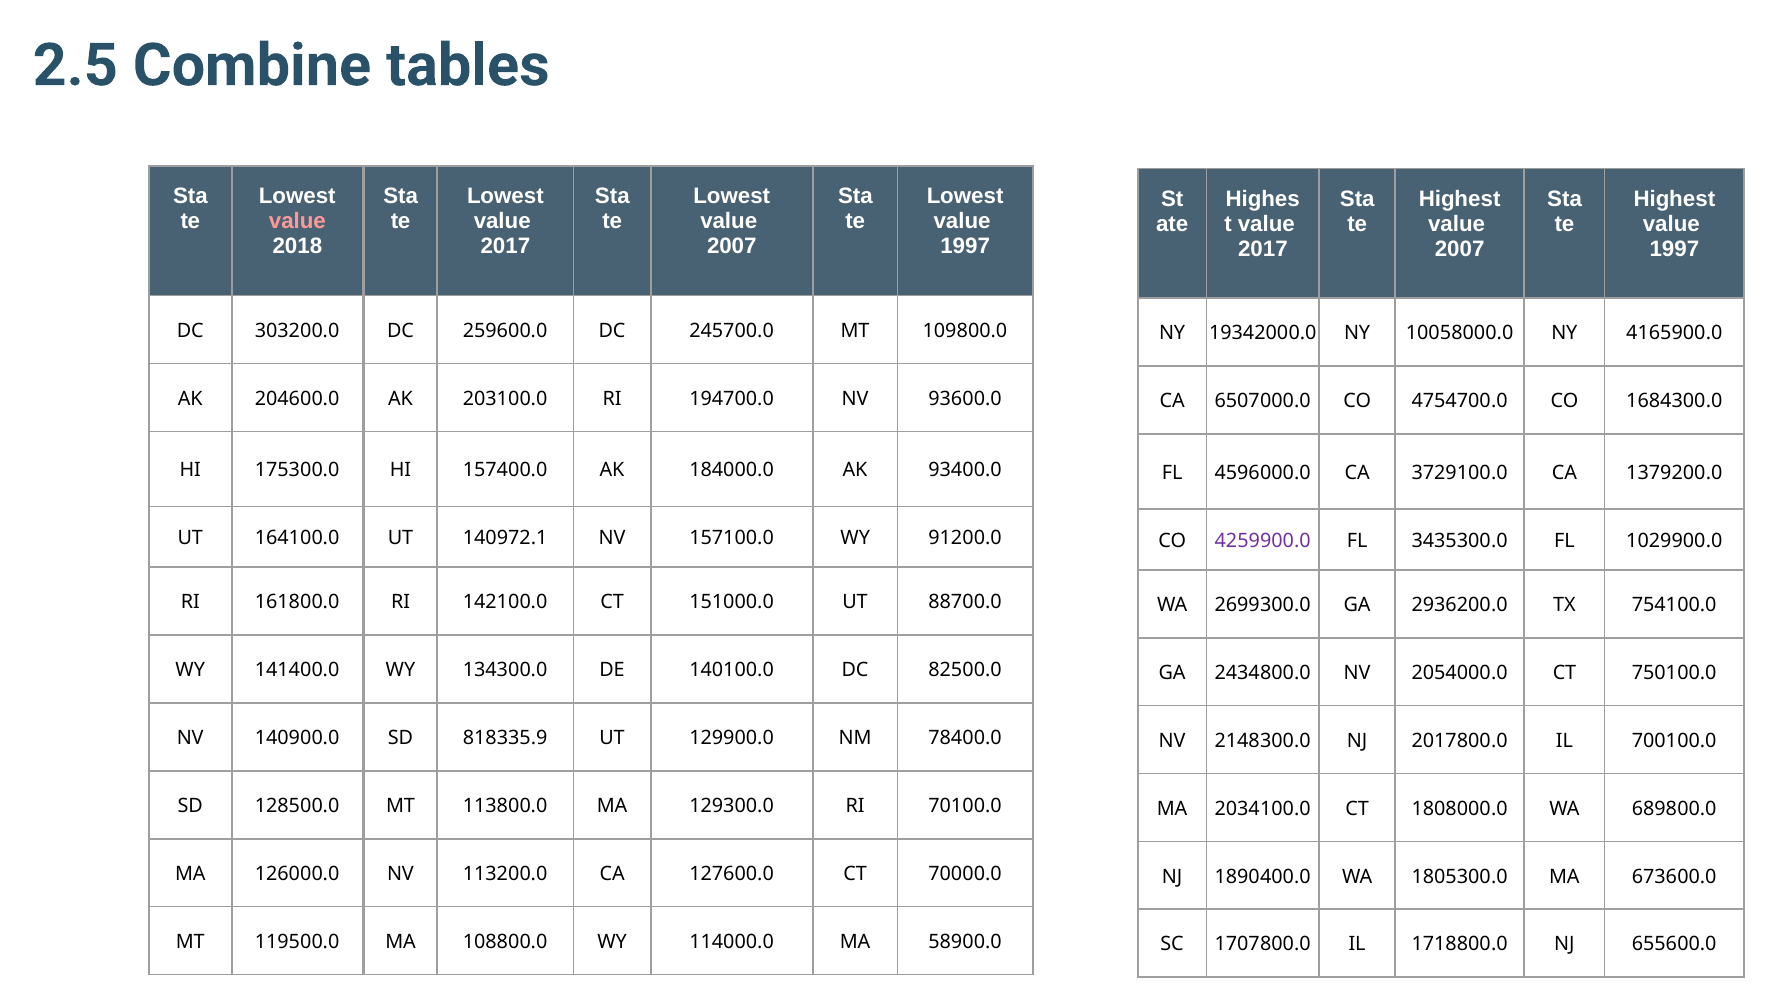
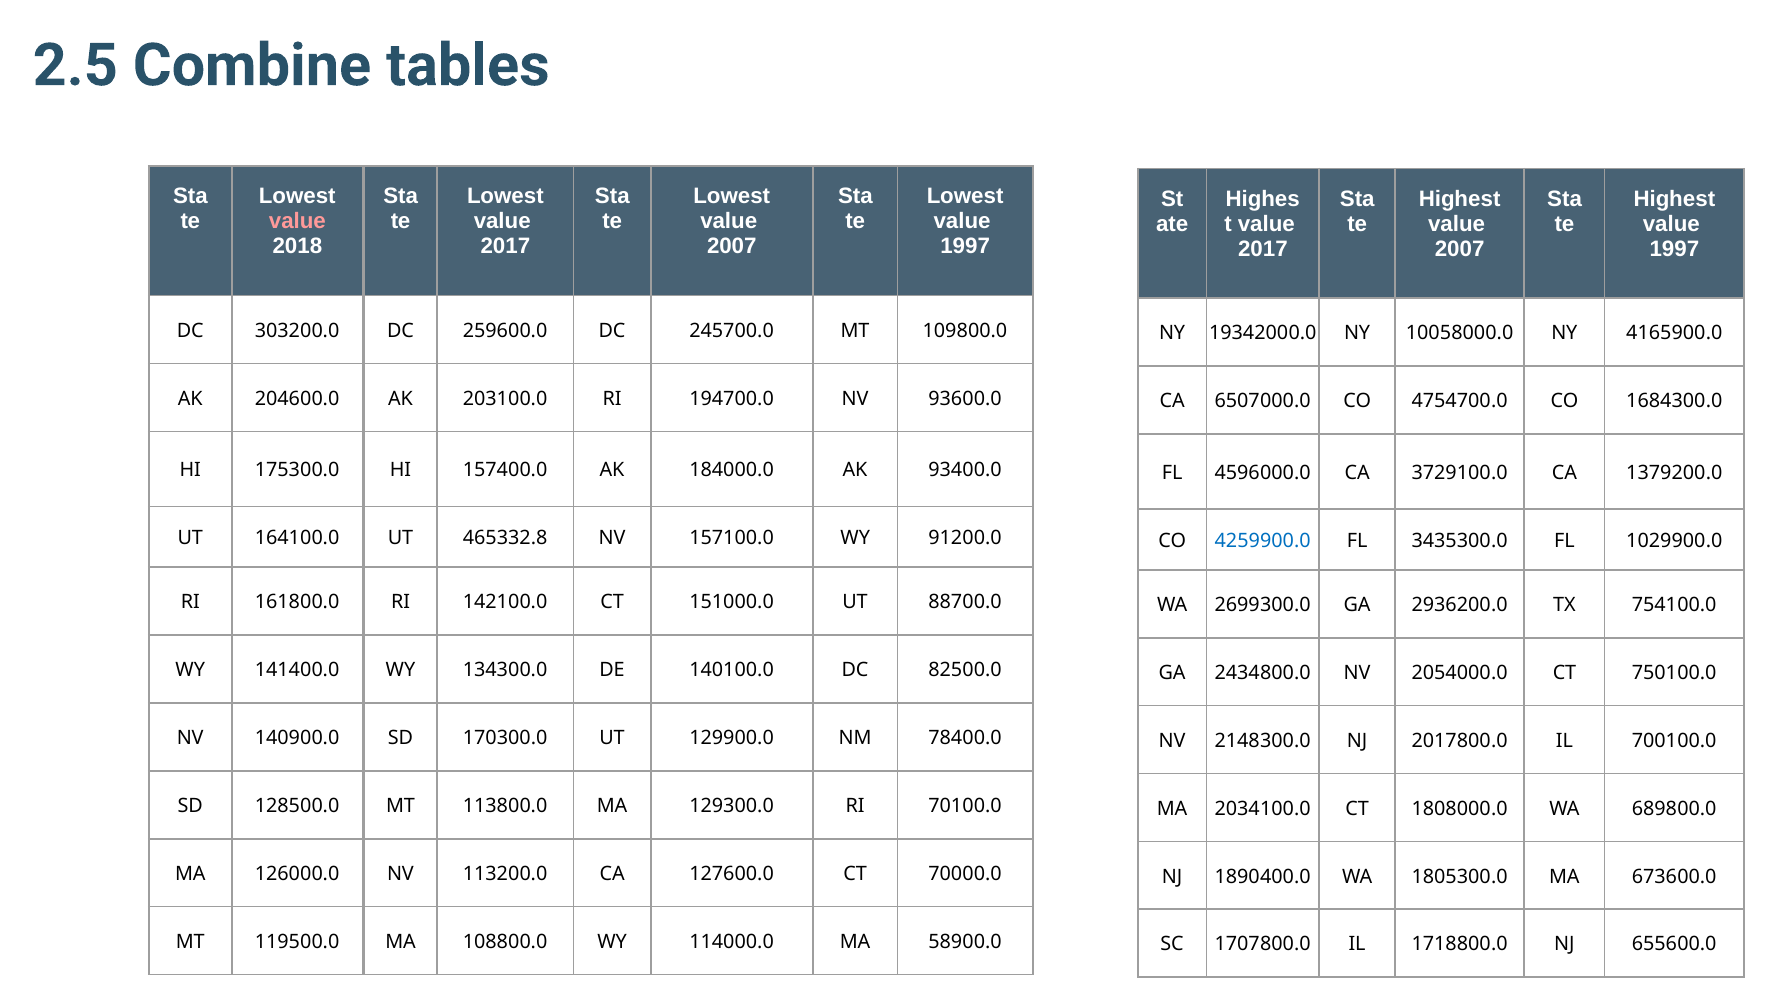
140972.1: 140972.1 -> 465332.8 (505, 538)
4259900.0 colour: purple -> blue (1263, 541)
818335.9: 818335.9 -> 170300.0 (505, 738)
